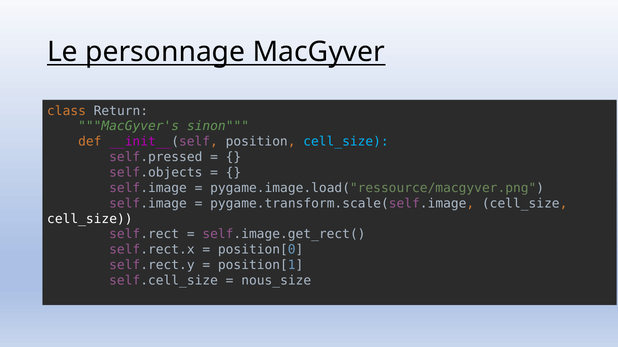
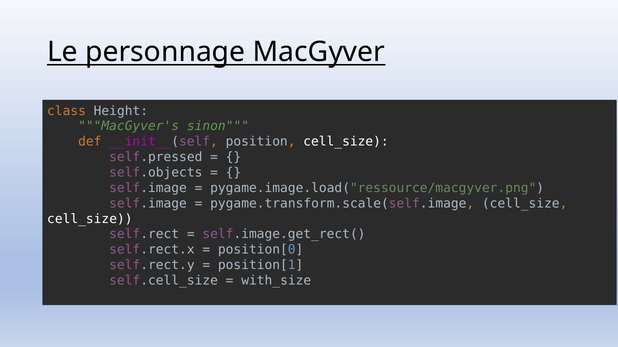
Return: Return -> Height (121, 111)
cell_size colour: light blue -> white (346, 142)
nous_size: nous_size -> with_size (276, 281)
